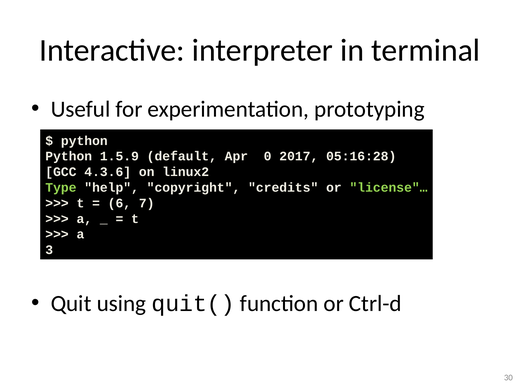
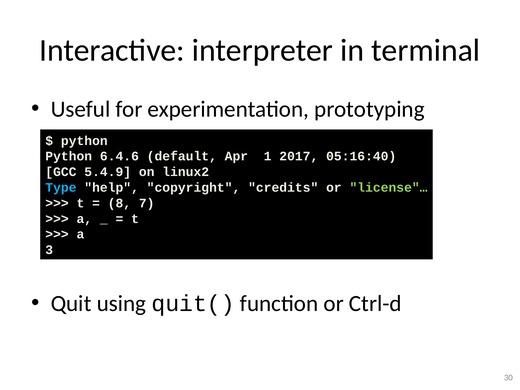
1.5.9: 1.5.9 -> 6.4.6 (119, 156)
0: 0 -> 1 (268, 156)
05:16:28: 05:16:28 -> 05:16:40 (361, 156)
4.3.6: 4.3.6 -> 5.4.9 (108, 172)
Type colour: light green -> light blue (61, 188)
6: 6 -> 8 (119, 203)
